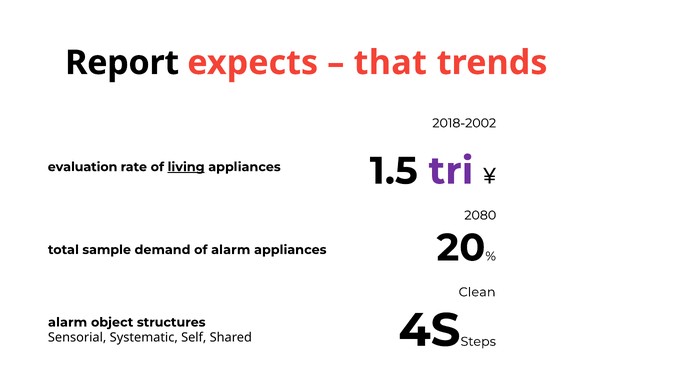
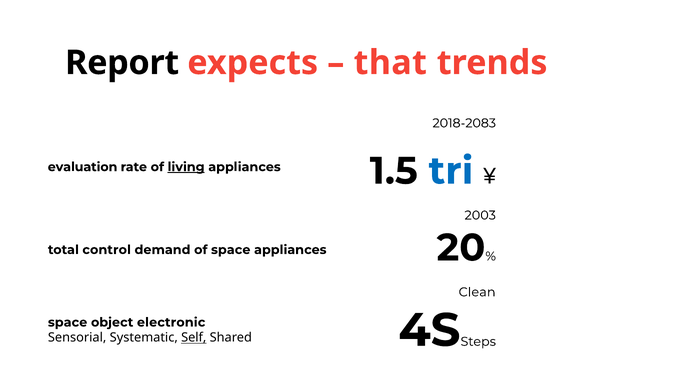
2018-2002: 2018-2002 -> 2018-2083 (464, 123)
tri colour: purple -> blue (451, 171)
2080: 2080 -> 2003 (480, 215)
sample: sample -> control (107, 250)
of alarm: alarm -> space (231, 250)
alarm: alarm -> space (68, 323)
structures: structures -> electronic (171, 323)
Self underline: none -> present (194, 338)
